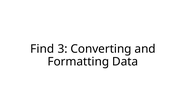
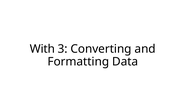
Find: Find -> With (42, 49)
